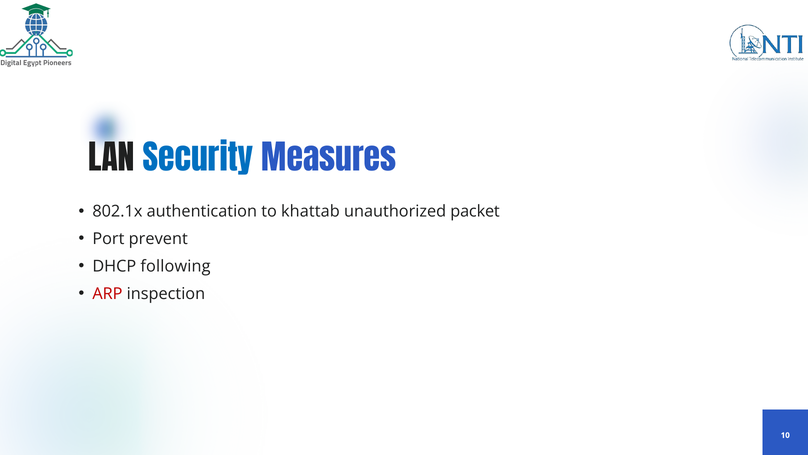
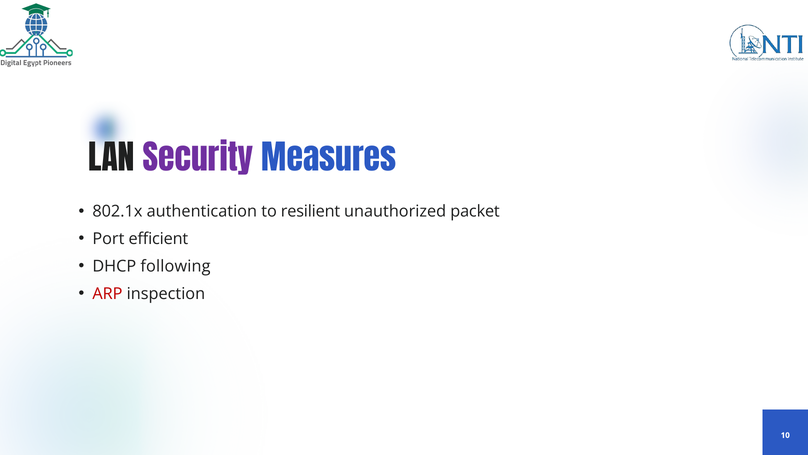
Security colour: blue -> purple (198, 160)
khattab: khattab -> resilient (311, 211)
prevent: prevent -> efficient (158, 239)
